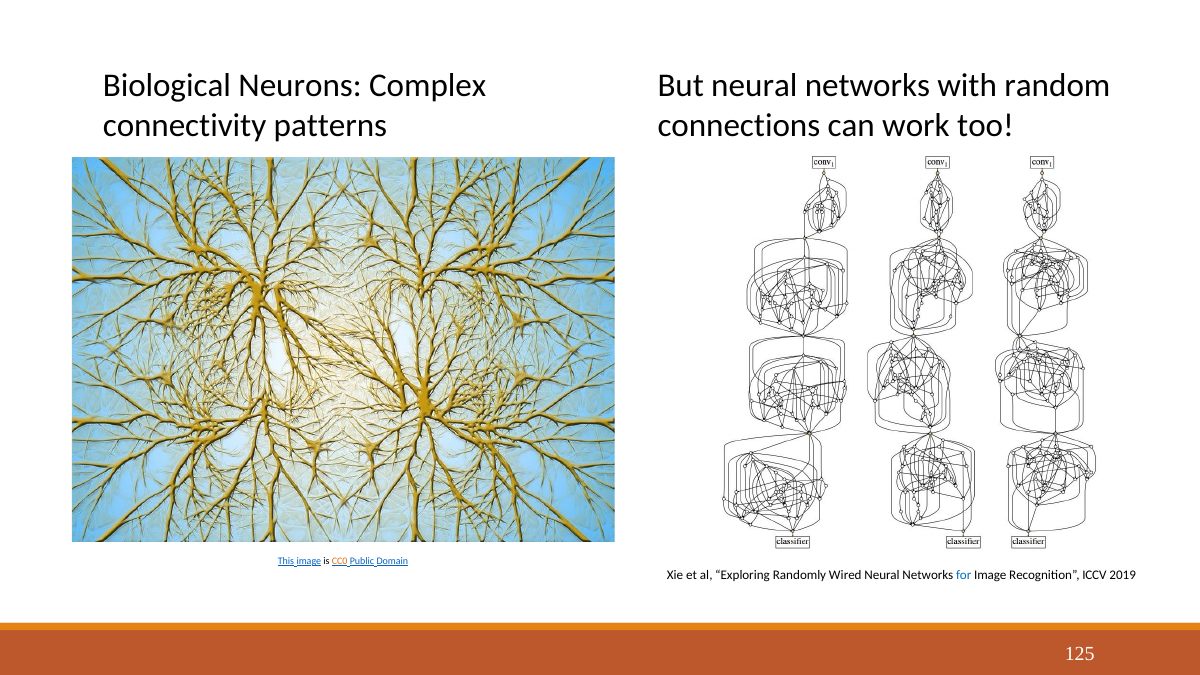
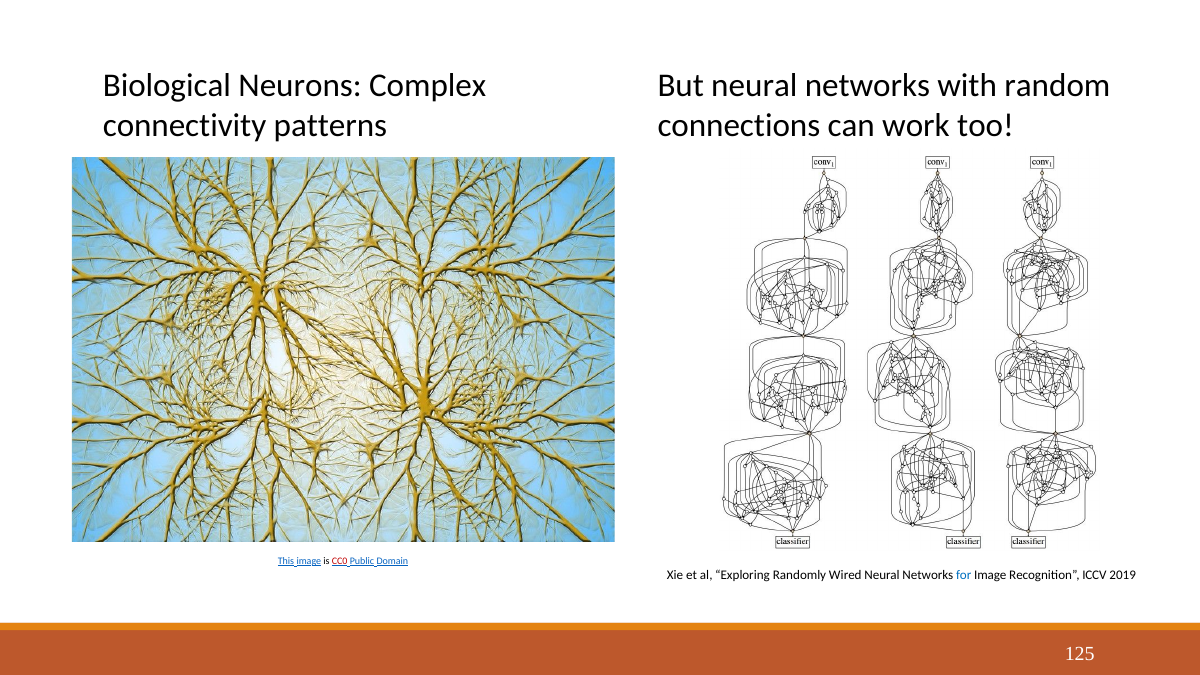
CC0 colour: orange -> red (340, 561)
